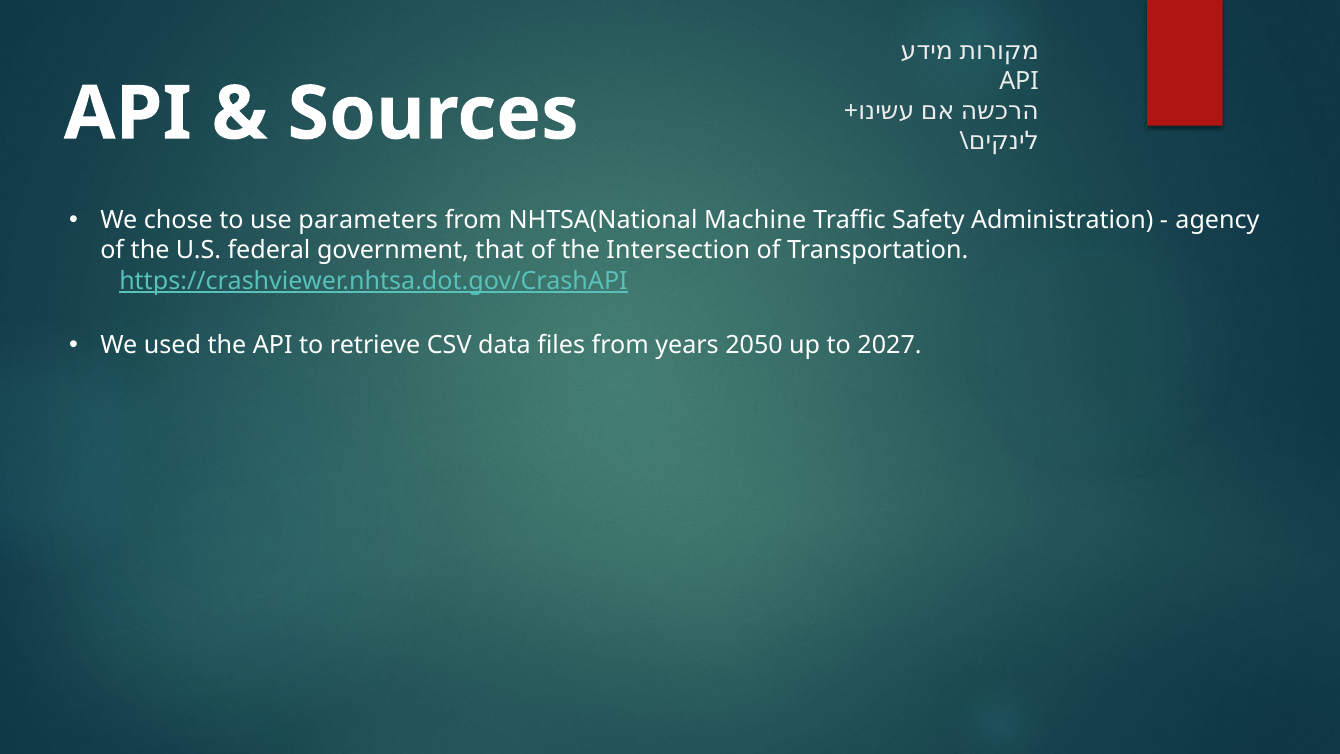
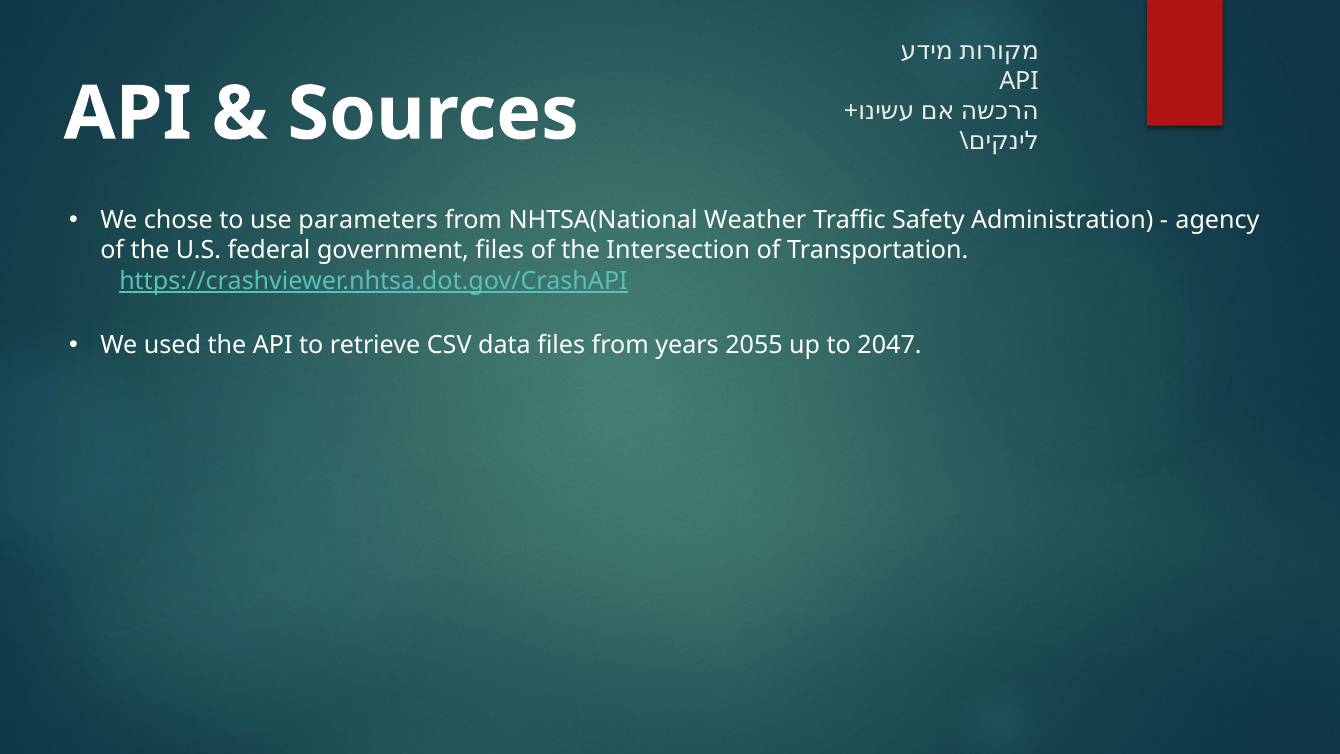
Machine: Machine -> Weather (755, 220)
government that: that -> files (500, 250)
2050: 2050 -> 2055 (754, 345)
2027: 2027 -> 2047 (890, 345)
